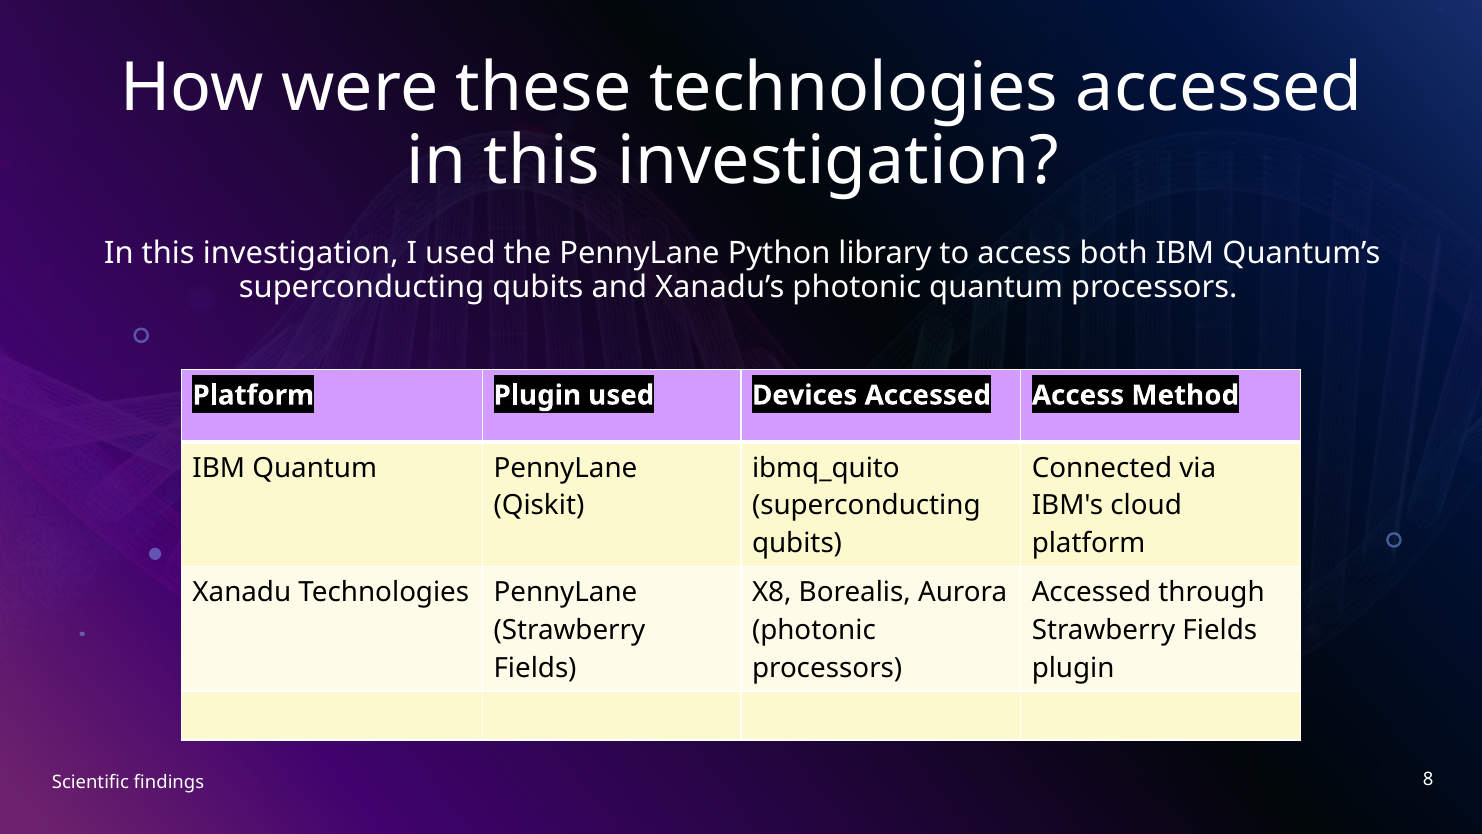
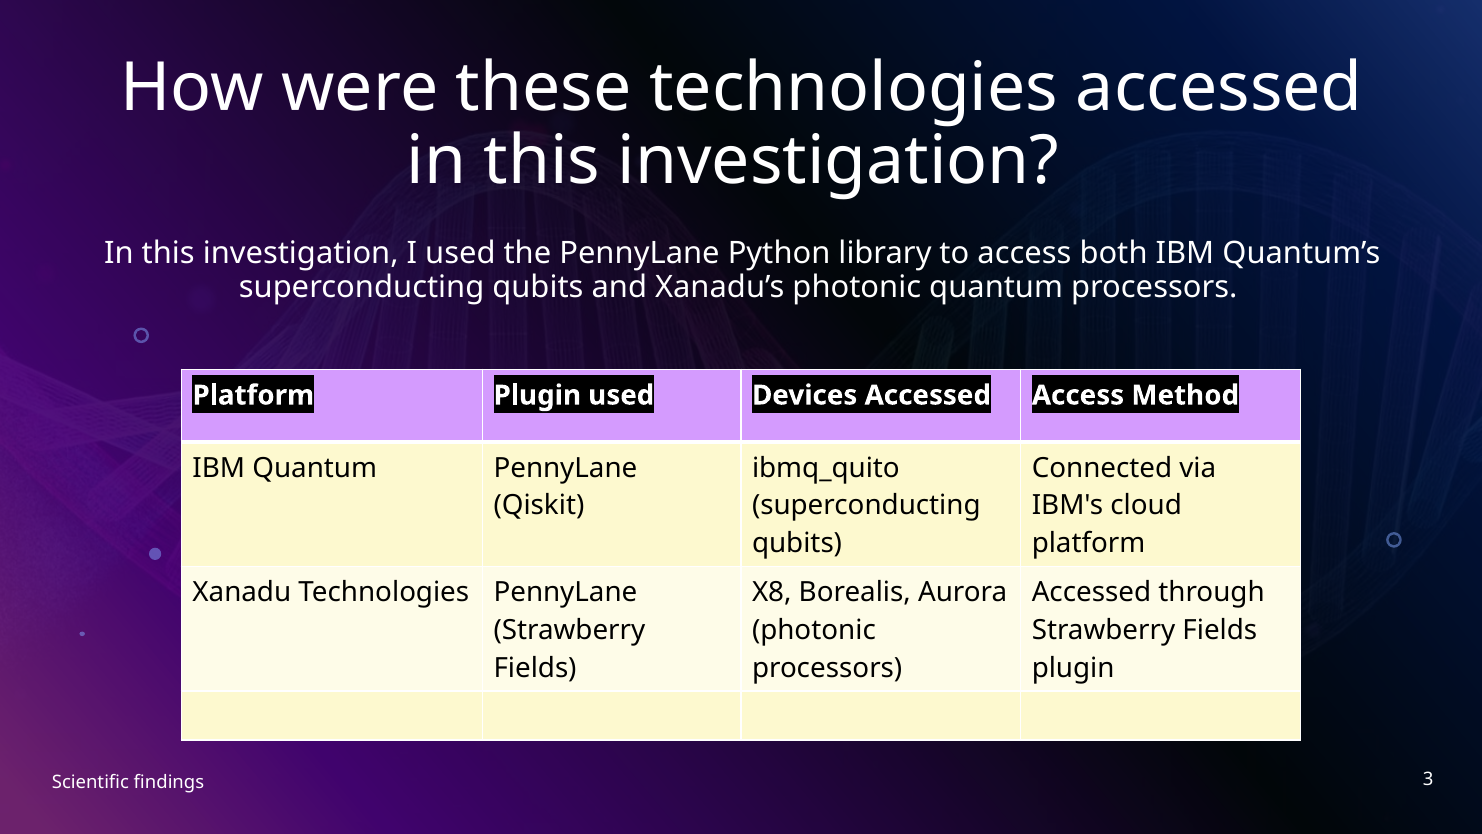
8: 8 -> 3 (1428, 779)
